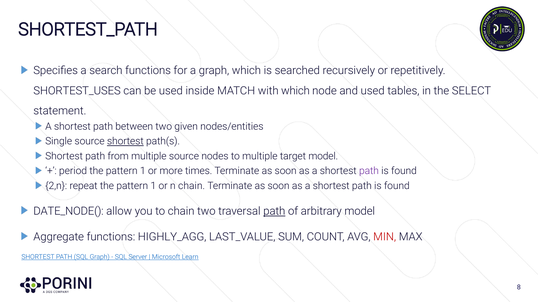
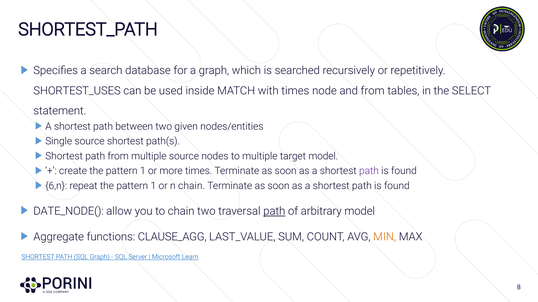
search functions: functions -> database (148, 71)
with which: which -> times (295, 91)
and used: used -> from (373, 91)
shortest underline: present -> none (125, 142)
period: period -> create (73, 171)
2,n: 2,n -> 6,n (56, 186)
HIGHLY_AGG: HIGHLY_AGG -> CLAUSE_AGG (172, 237)
MIN colour: red -> orange (385, 237)
